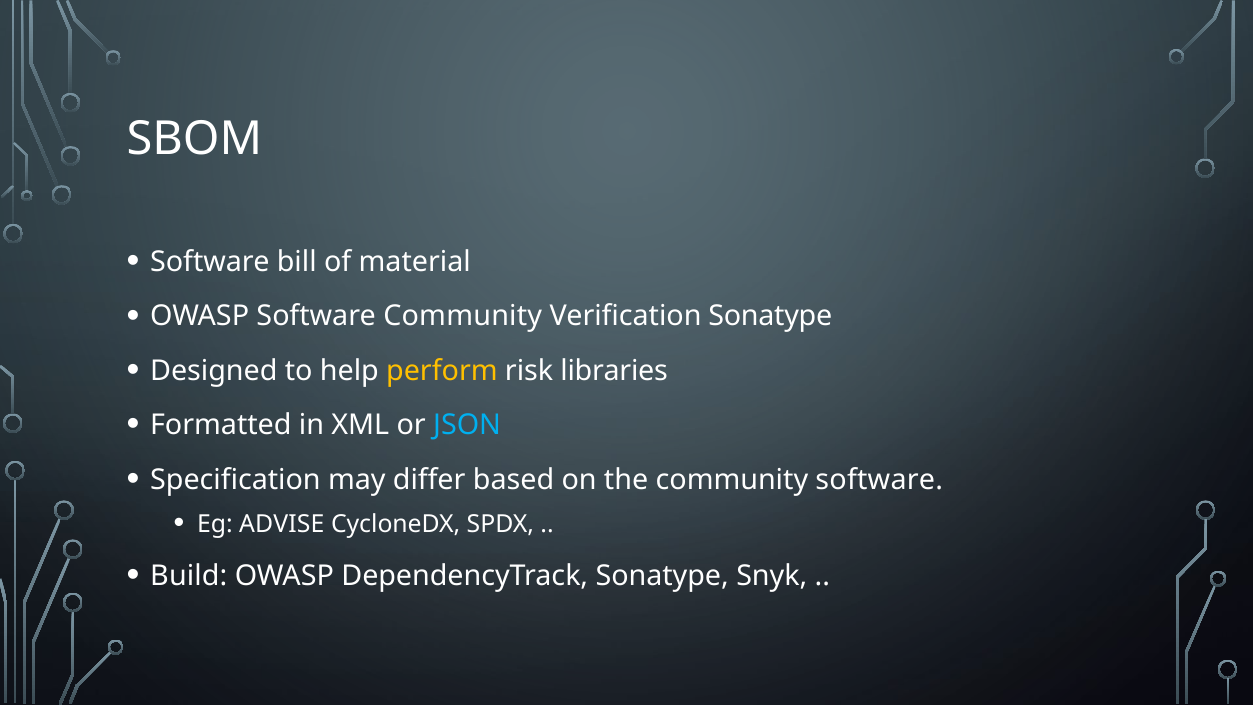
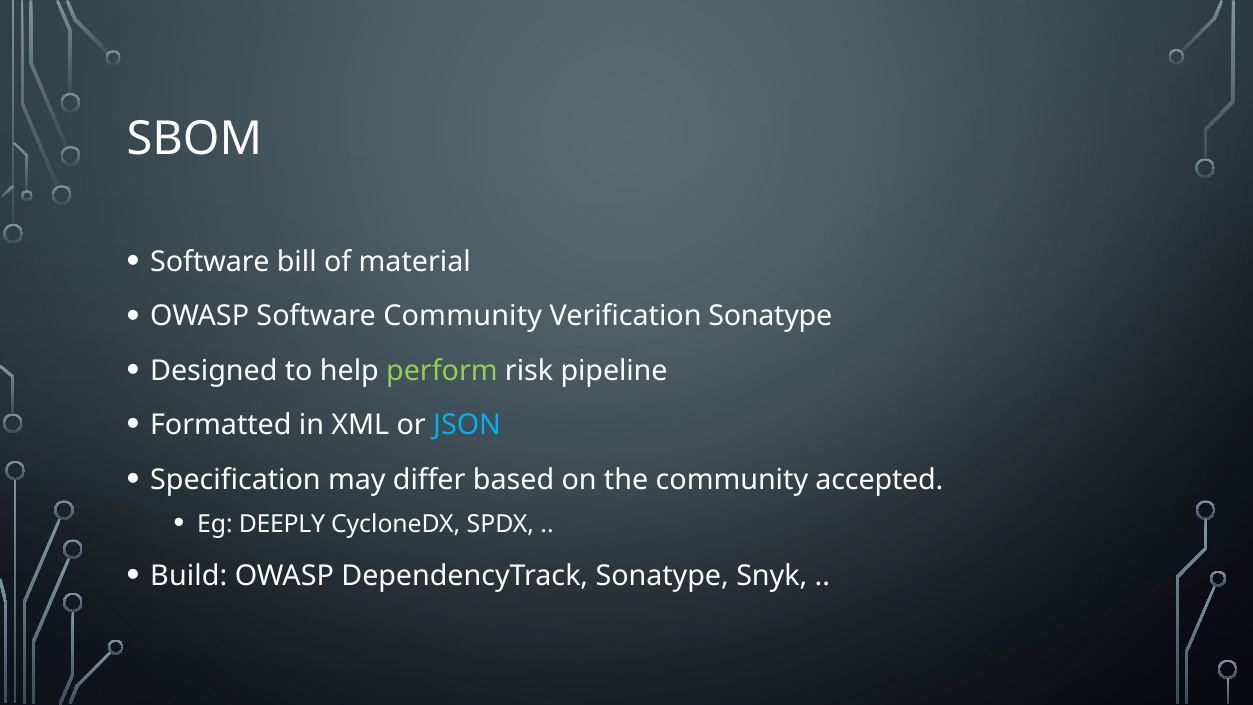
perform colour: yellow -> light green (442, 371)
libraries: libraries -> pipeline (614, 371)
community software: software -> accepted (879, 480)
ADVISE: ADVISE -> DEEPLY (282, 524)
